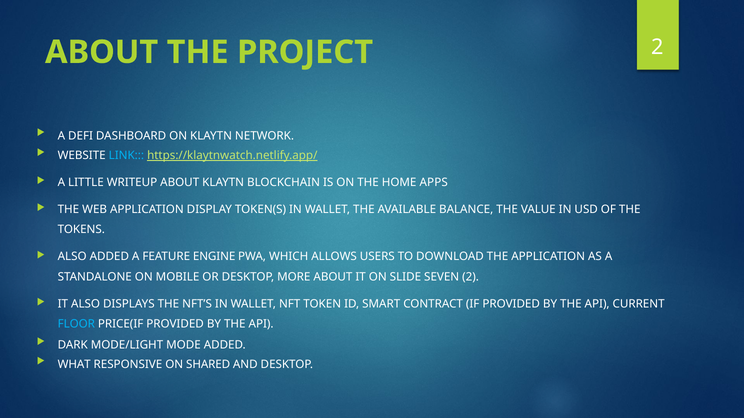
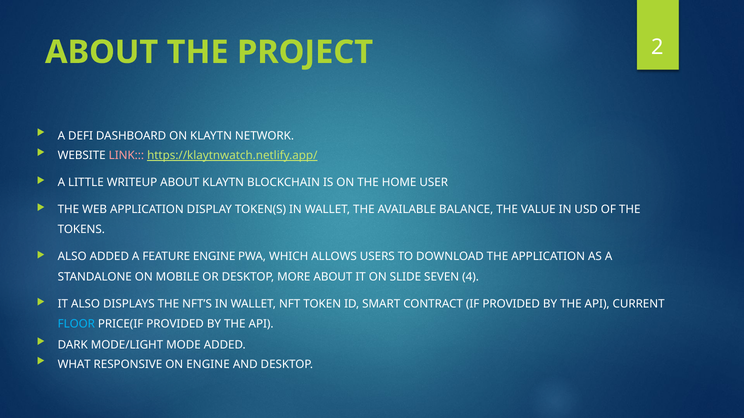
LINK colour: light blue -> pink (126, 155)
APPS: APPS -> USER (434, 183)
SEVEN 2: 2 -> 4 (471, 277)
ON SHARED: SHARED -> ENGINE (208, 365)
